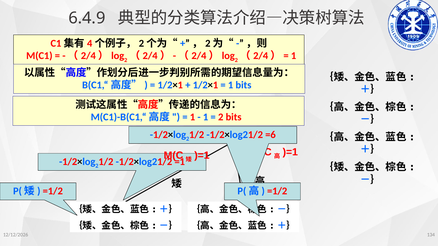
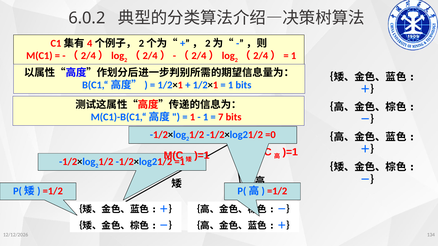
6.4.9: 6.4.9 -> 6.0.2 (87, 18)
2: 2 -> 7 (221, 117)
=6: =6 -> =0 (270, 135)
